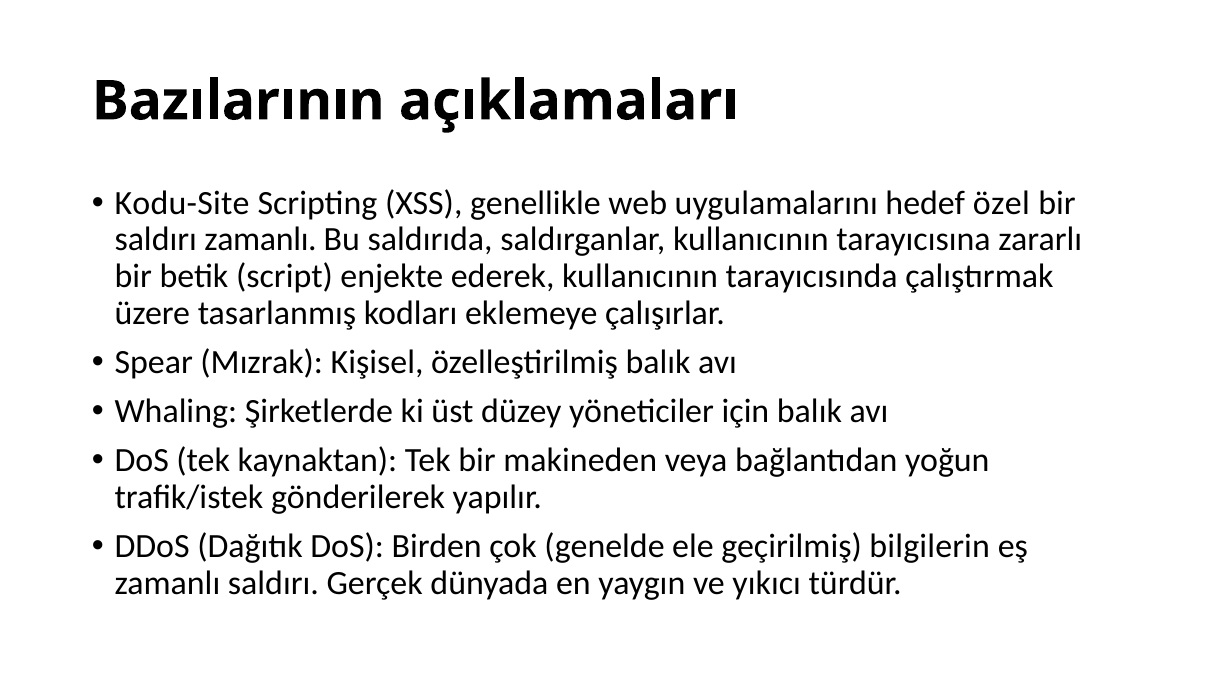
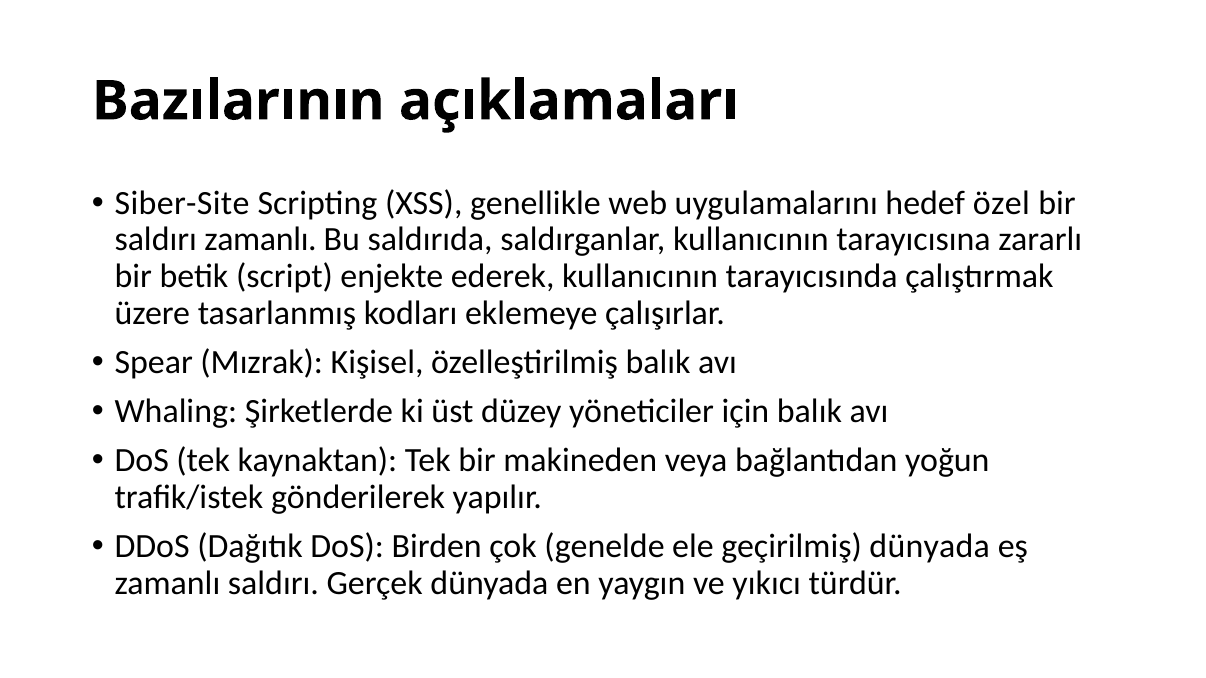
Kodu-Site: Kodu-Site -> Siber-Site (182, 203)
geçirilmiş bilgilerin: bilgilerin -> dünyada (930, 547)
